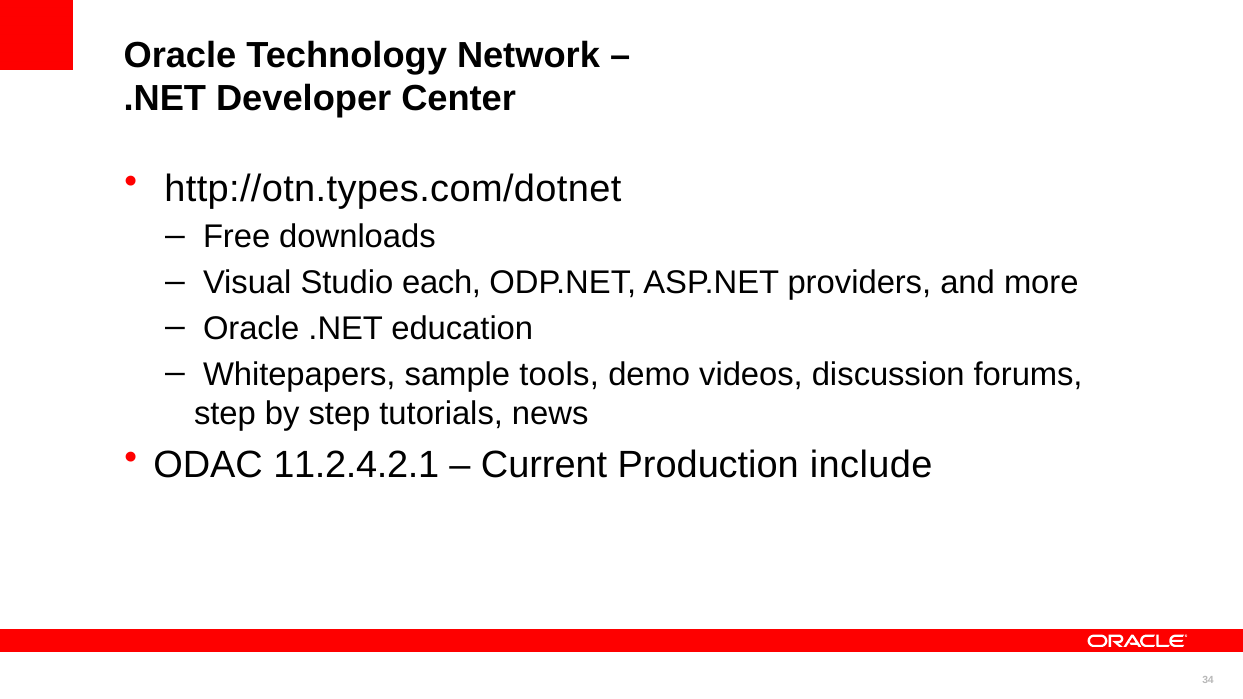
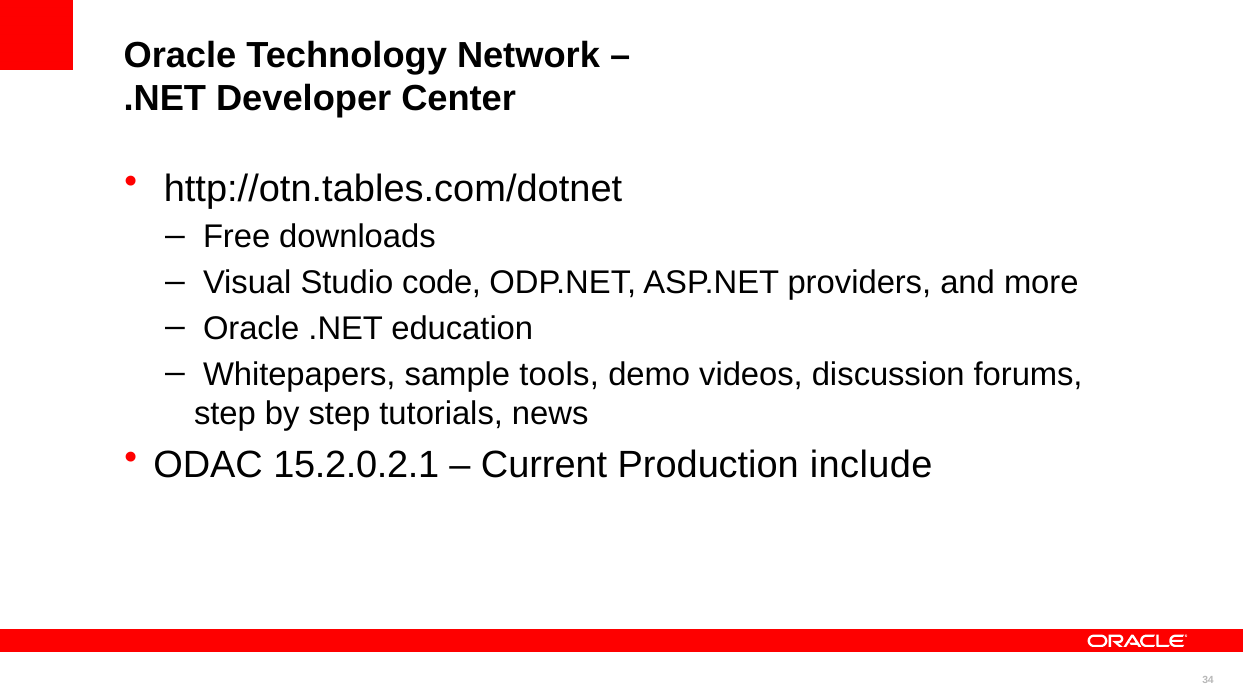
http://otn.types.com/dotnet: http://otn.types.com/dotnet -> http://otn.tables.com/dotnet (393, 189)
each: each -> code (442, 283)
11.2.4.2.1: 11.2.4.2.1 -> 15.2.0.2.1 (356, 465)
